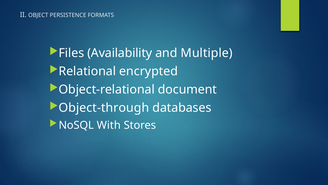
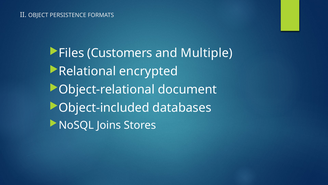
Availability: Availability -> Customers (120, 53)
Object-through: Object-through -> Object-included (104, 108)
With: With -> Joins (109, 125)
